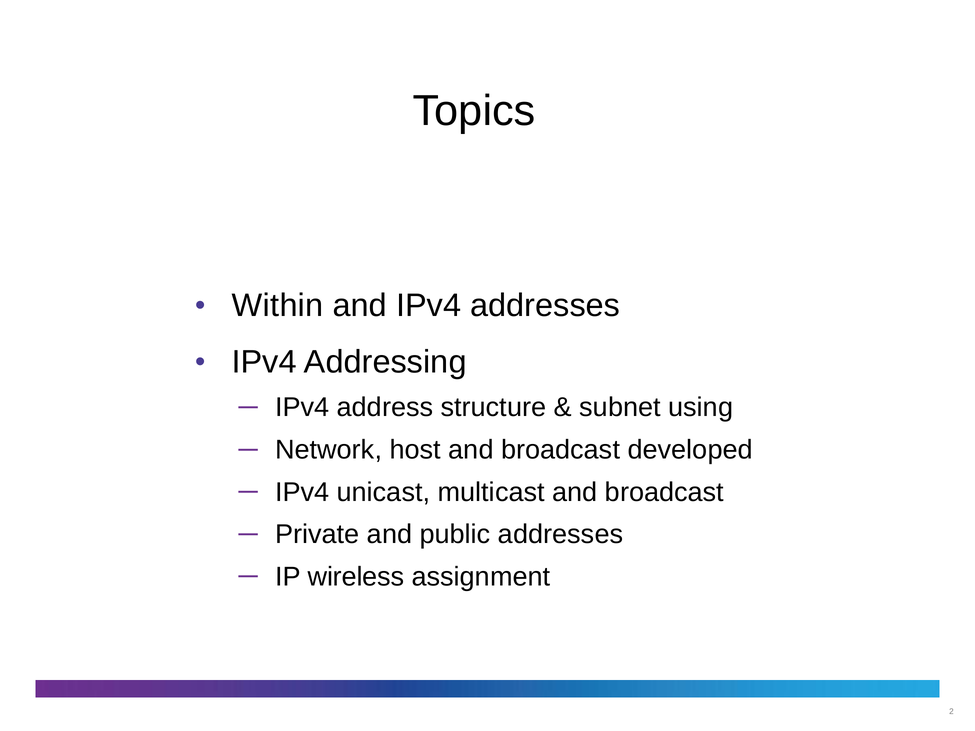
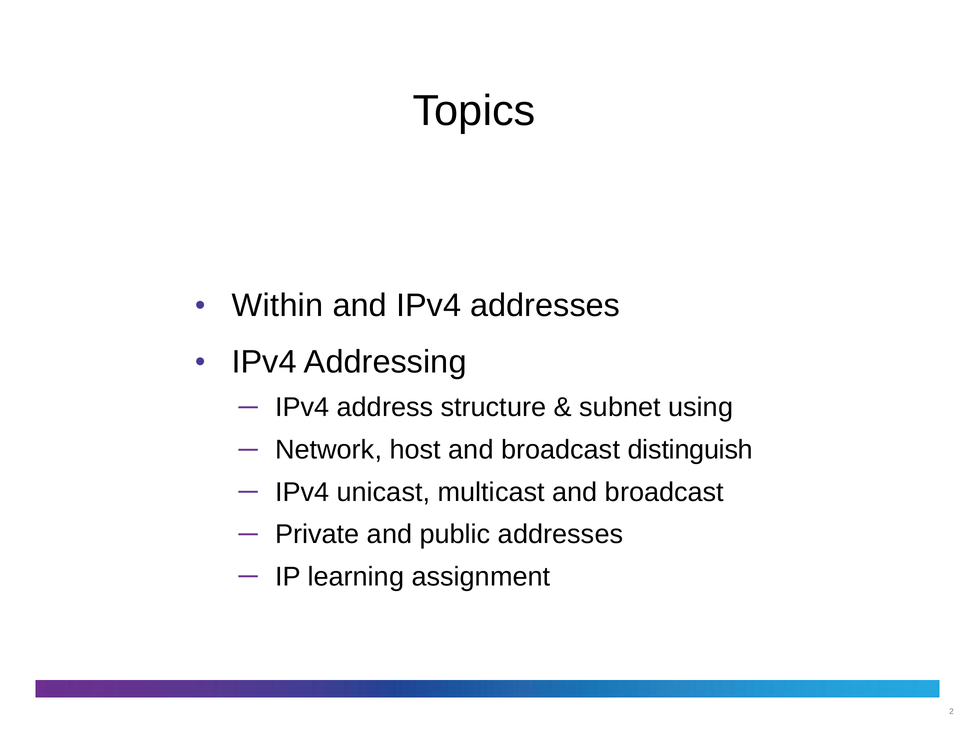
developed: developed -> distinguish (690, 450)
wireless: wireless -> learning (356, 577)
